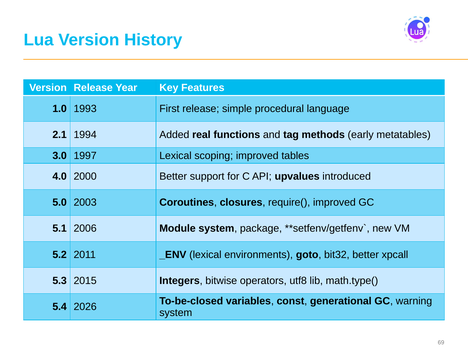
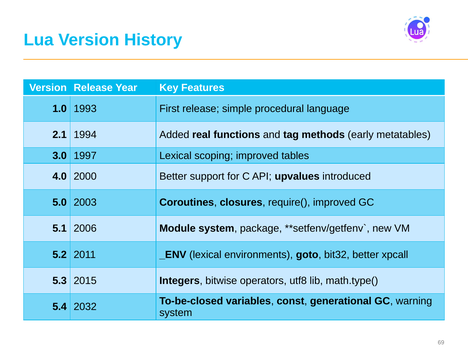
2026: 2026 -> 2032 (85, 307)
